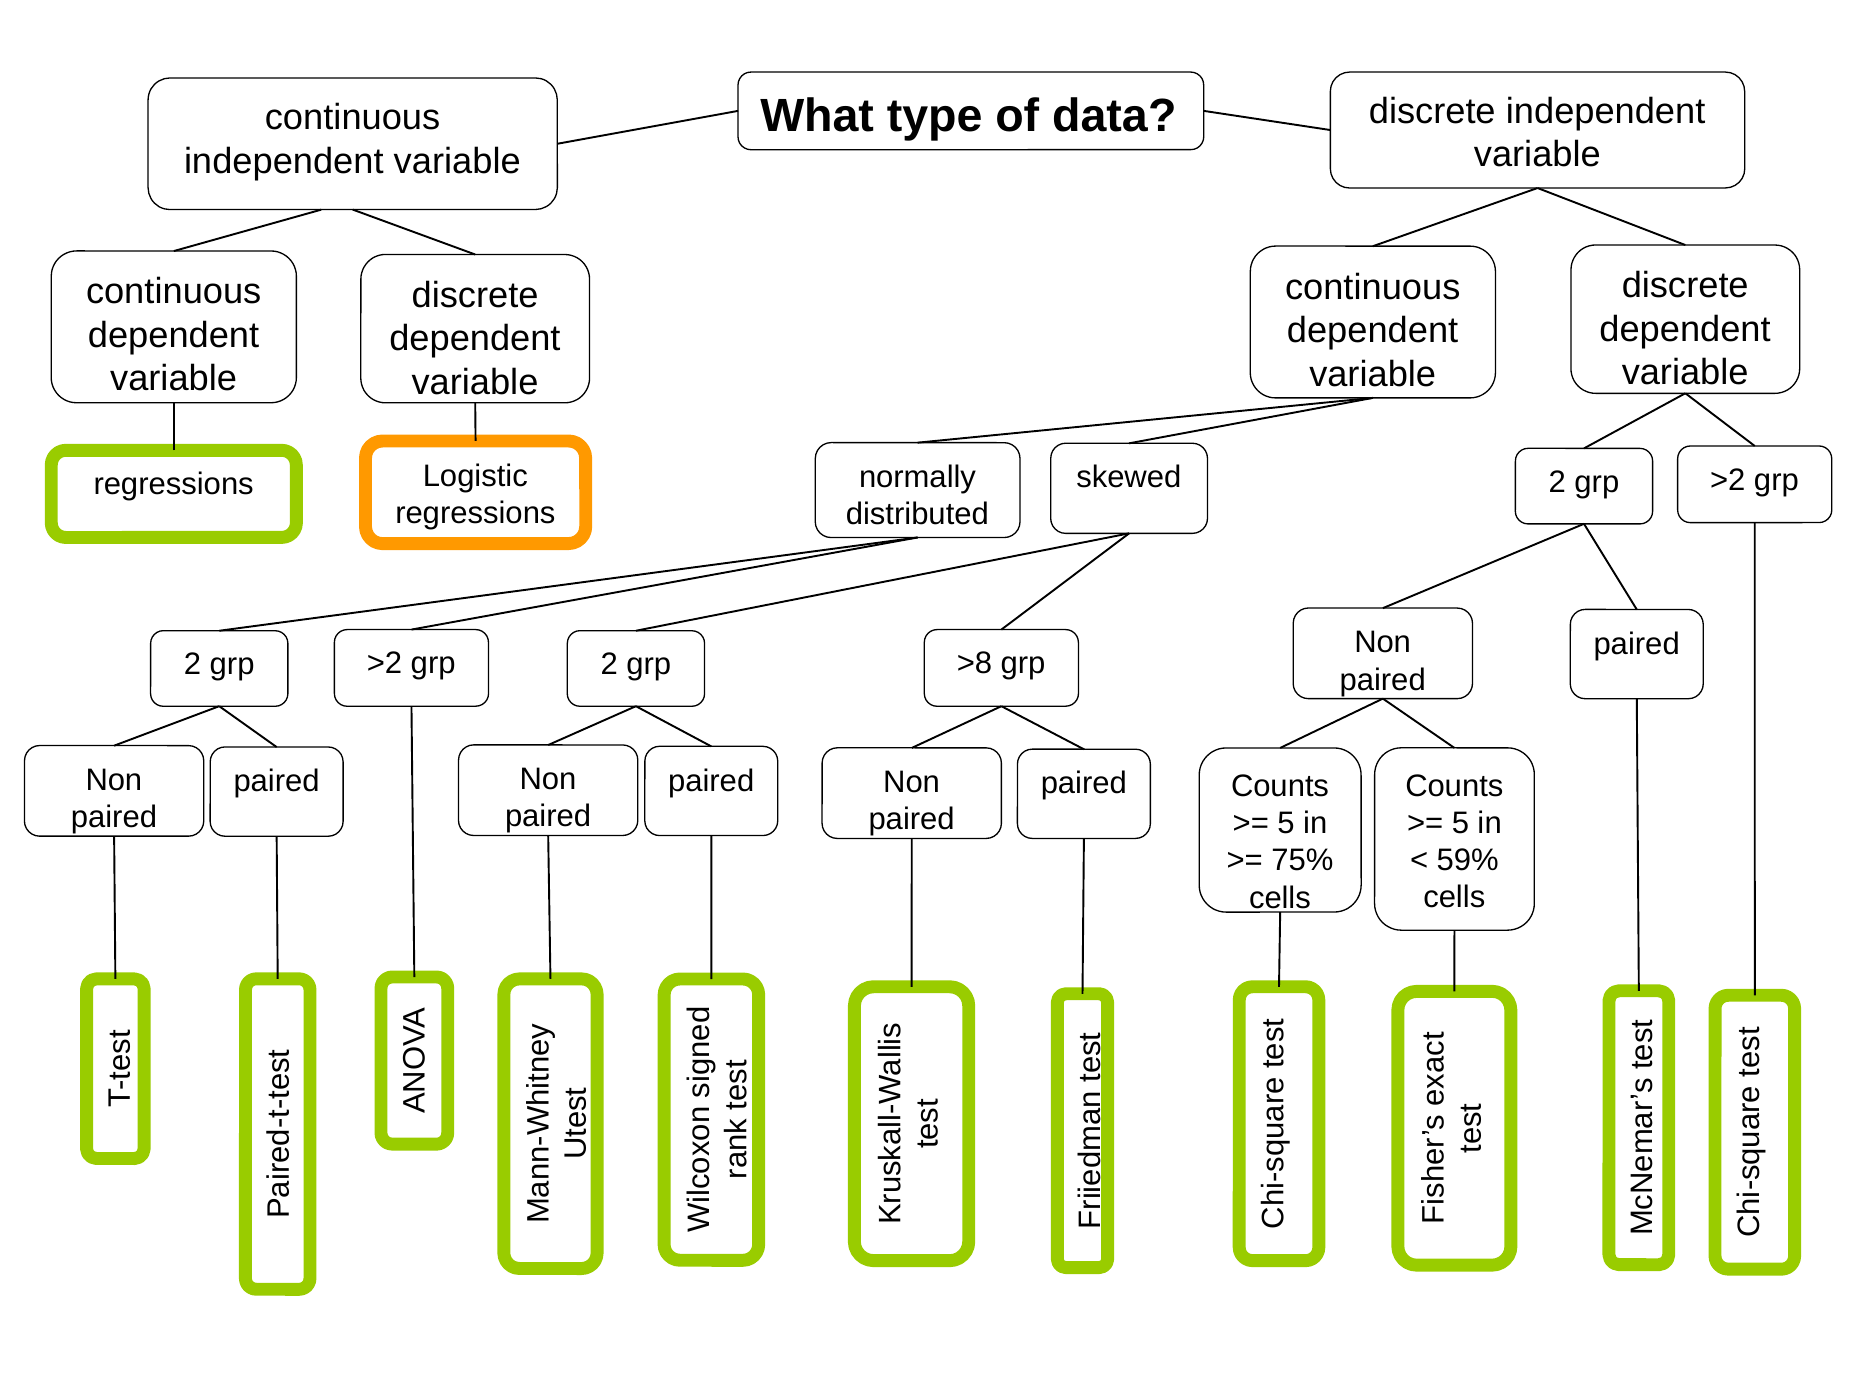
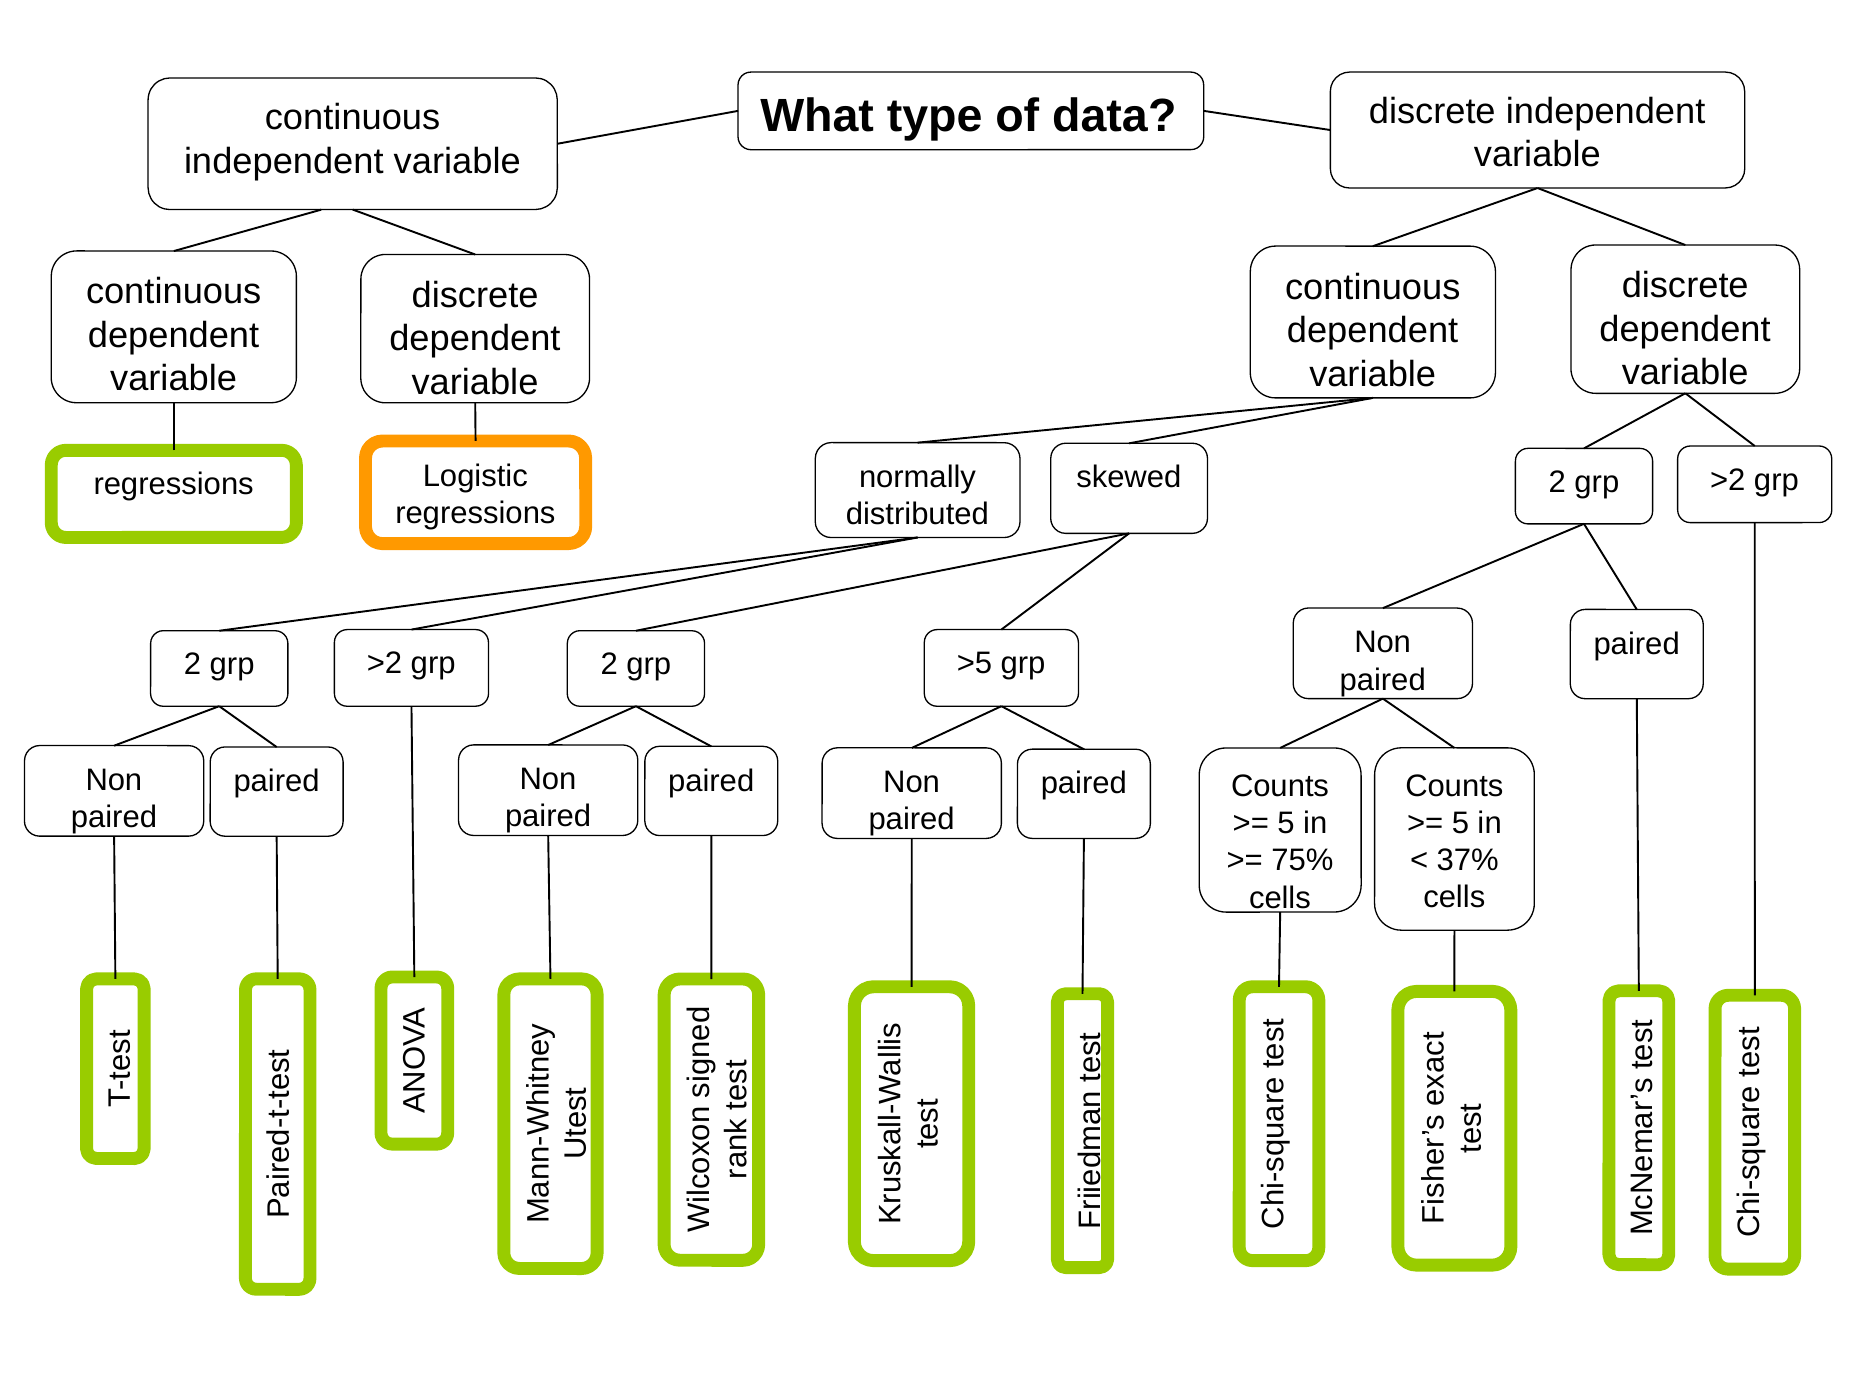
>8: >8 -> >5 (975, 663)
59%: 59% -> 37% (1468, 860)
